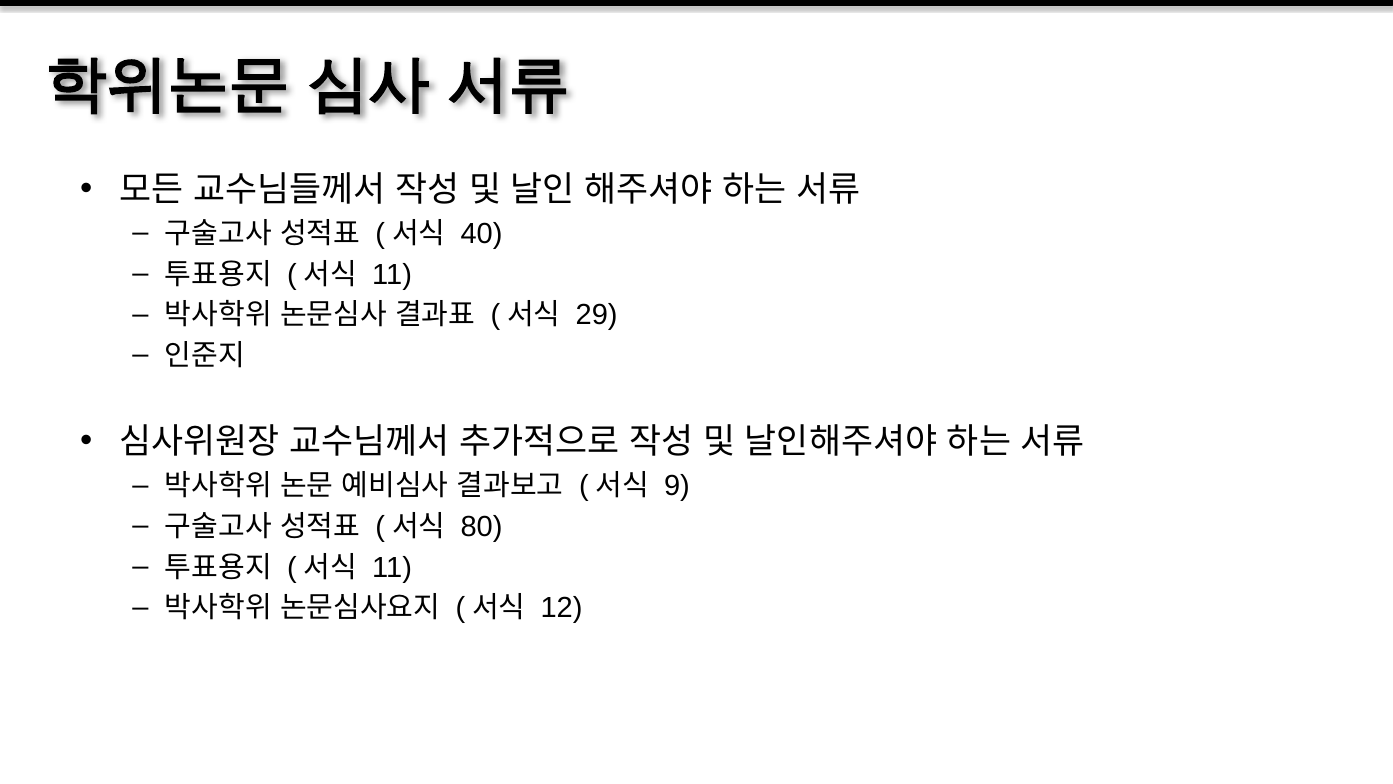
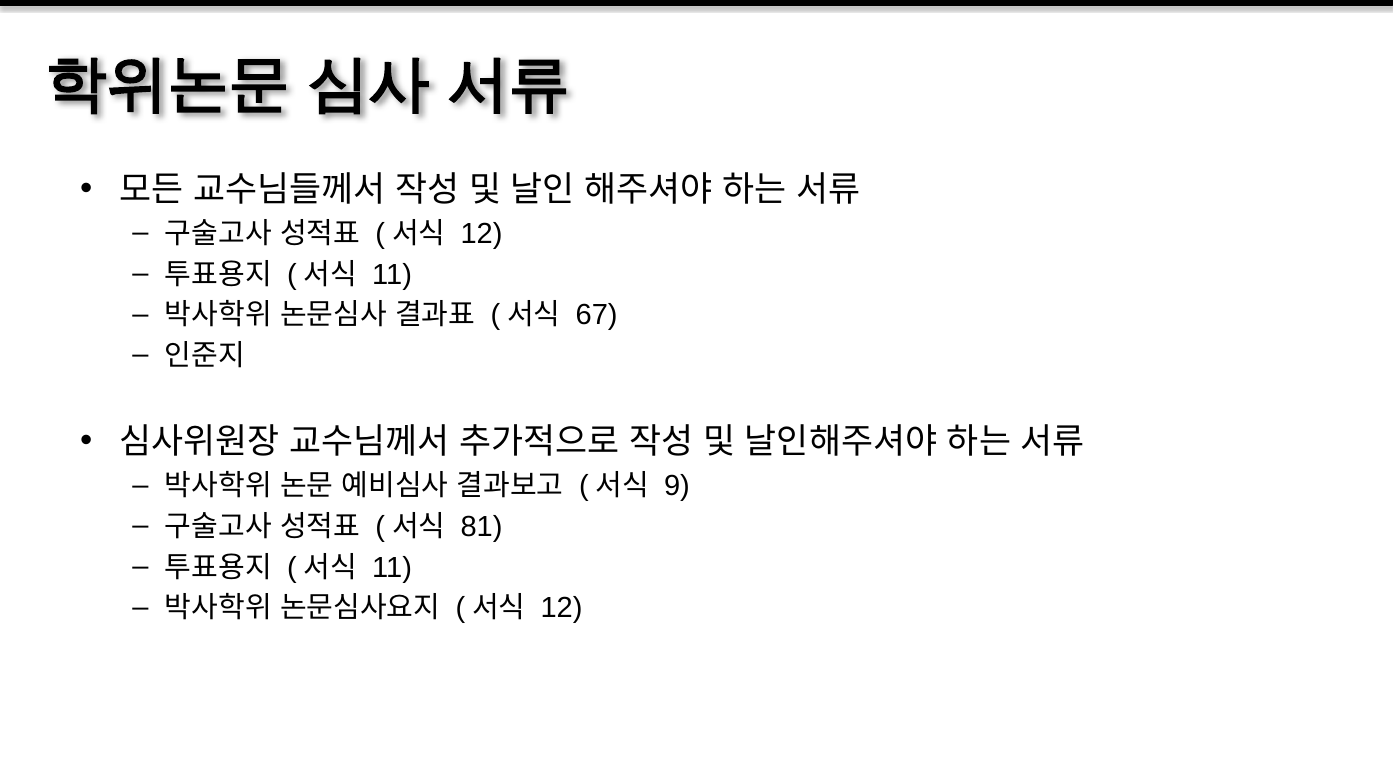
40: 40 -> 12 (482, 234)
29: 29 -> 67 (597, 315)
80: 80 -> 81 (482, 527)
